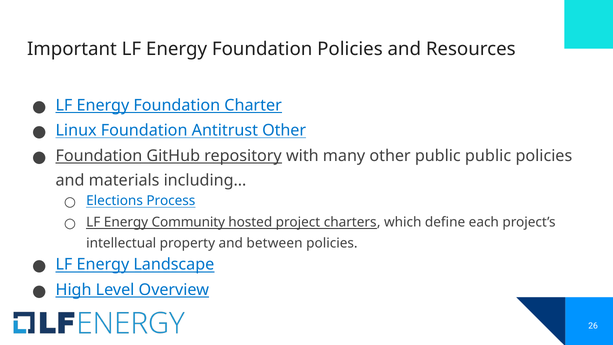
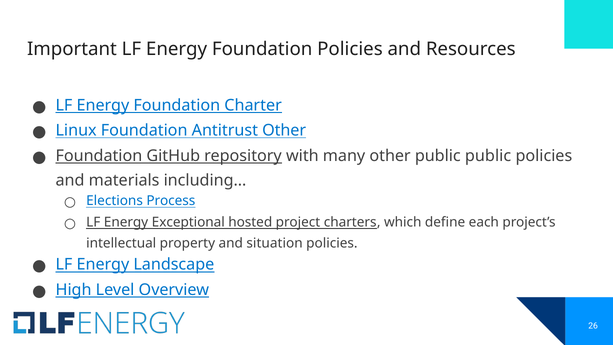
Community: Community -> Exceptional (188, 222)
between: between -> situation (275, 243)
